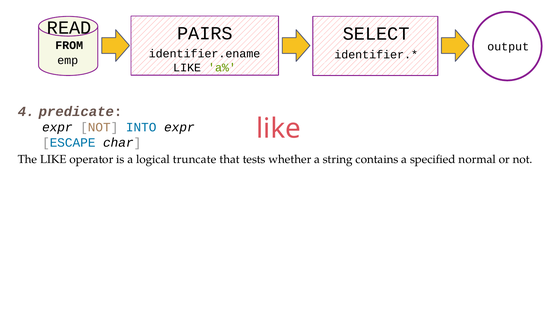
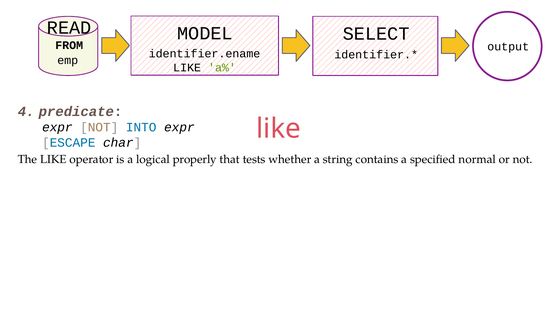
PAIRS: PAIRS -> MODEL (205, 33)
truncate: truncate -> properly (195, 160)
